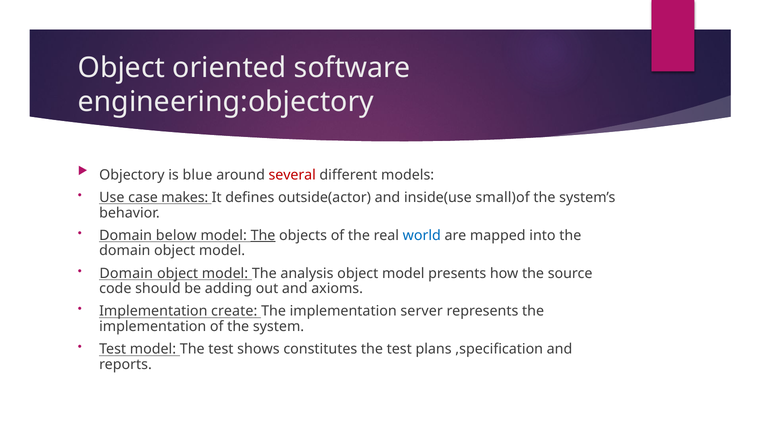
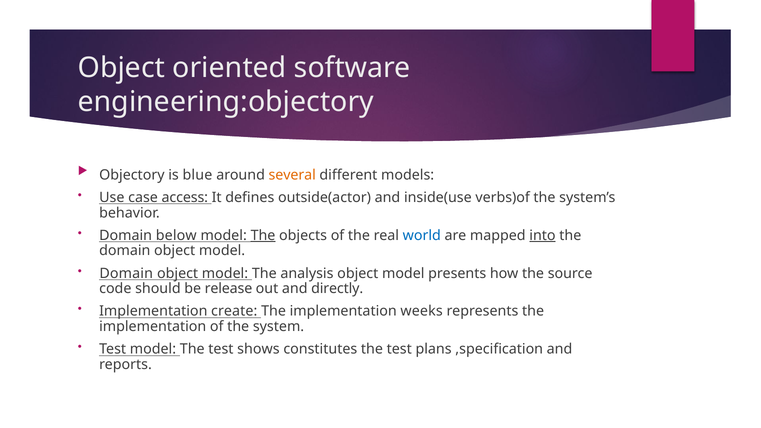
several colour: red -> orange (292, 175)
makes: makes -> access (185, 197)
small)of: small)of -> verbs)of (503, 197)
into underline: none -> present (542, 235)
adding: adding -> release (228, 289)
axioms: axioms -> directly (337, 289)
server: server -> weeks (422, 311)
